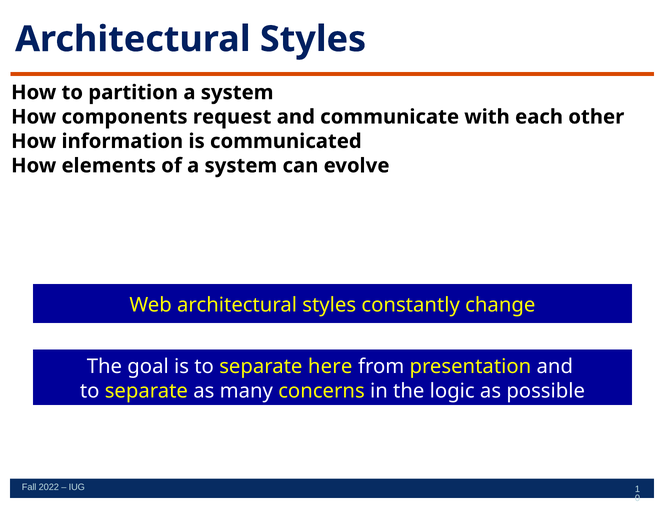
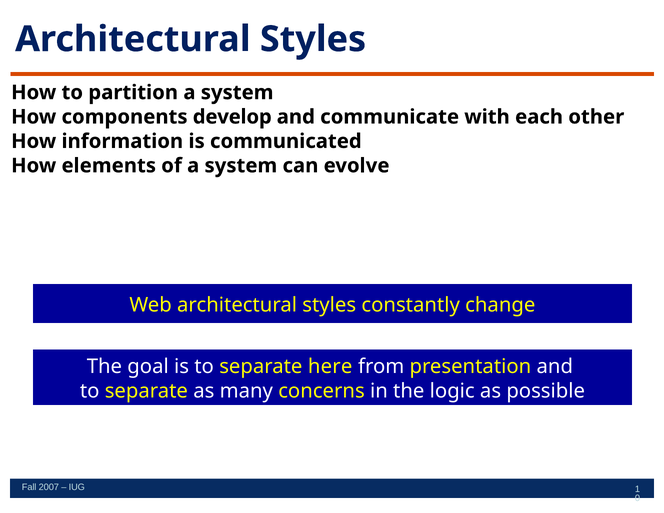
request: request -> develop (232, 117)
2022: 2022 -> 2007 (49, 487)
